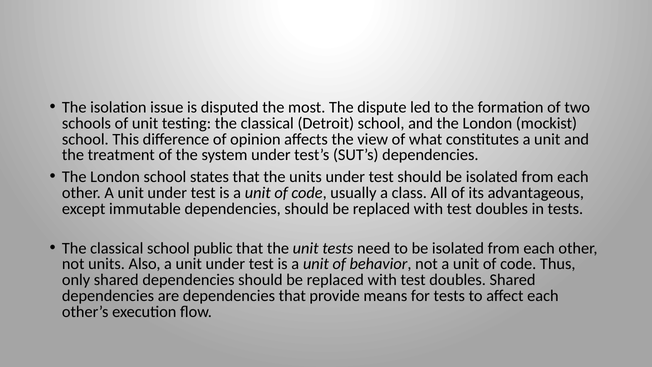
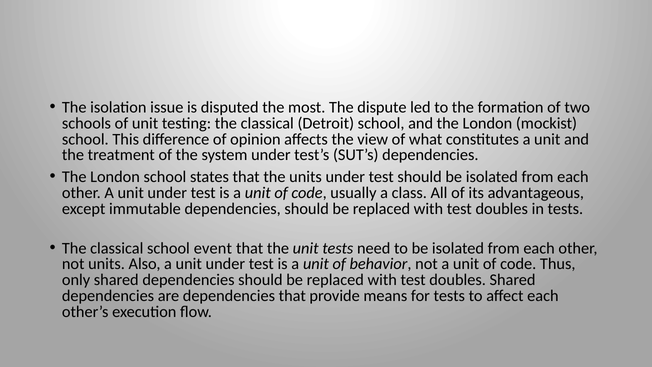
public: public -> event (213, 248)
